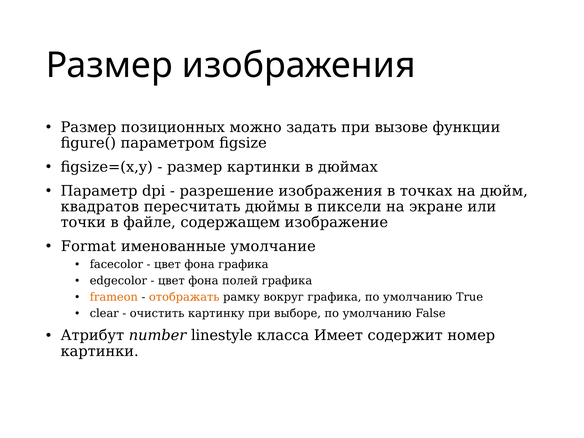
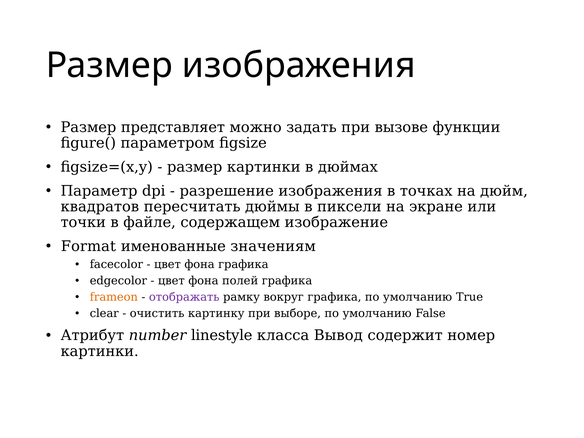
позиционных: позиционных -> представляет (173, 127)
умолчание: умолчание -> значениям (273, 246)
отображать colour: orange -> purple (184, 297)
Имеет: Имеет -> Вывод (338, 335)
